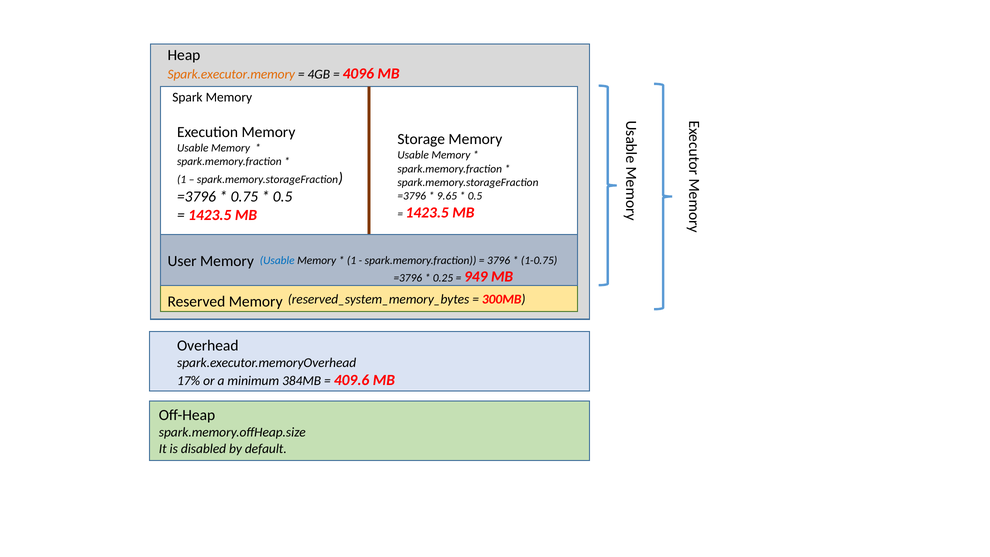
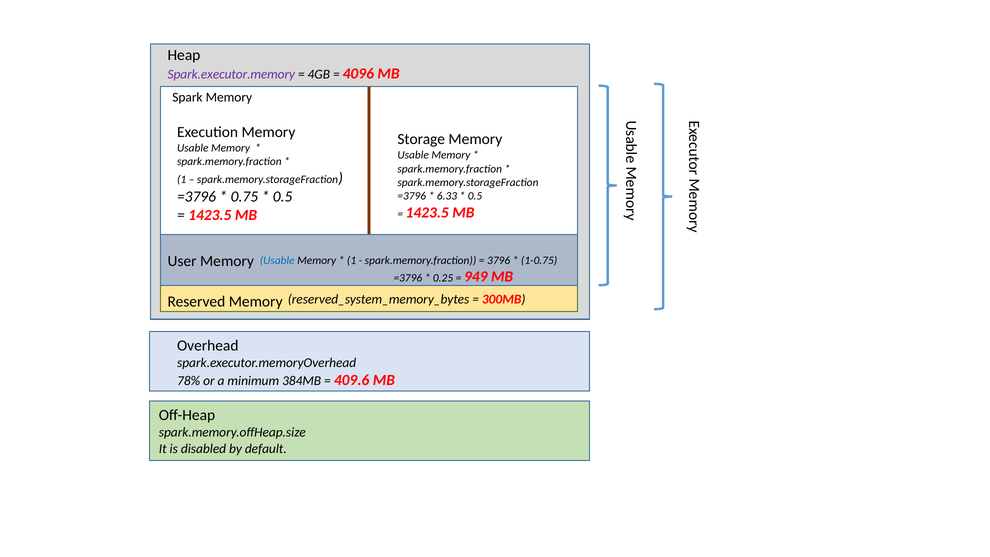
Spark.executor.memory colour: orange -> purple (231, 74)
9.65: 9.65 -> 6.33 (447, 196)
17%: 17% -> 78% (189, 381)
